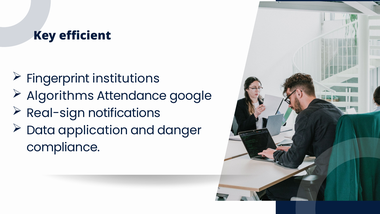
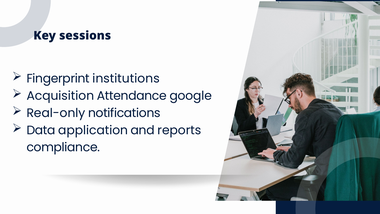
efficient: efficient -> sessions (85, 36)
Algorithms: Algorithms -> Acquisition (60, 96)
Real-sign: Real-sign -> Real-only (56, 113)
danger: danger -> reports (179, 130)
